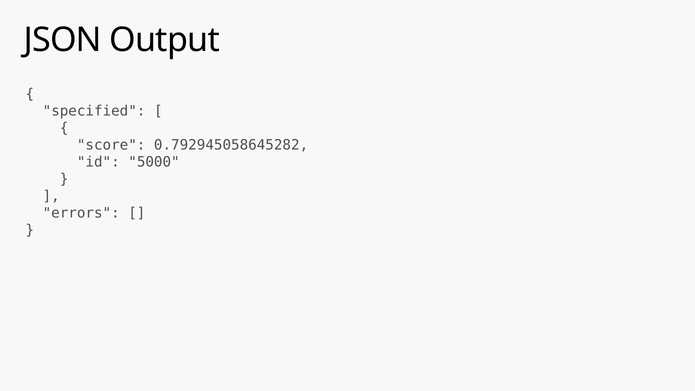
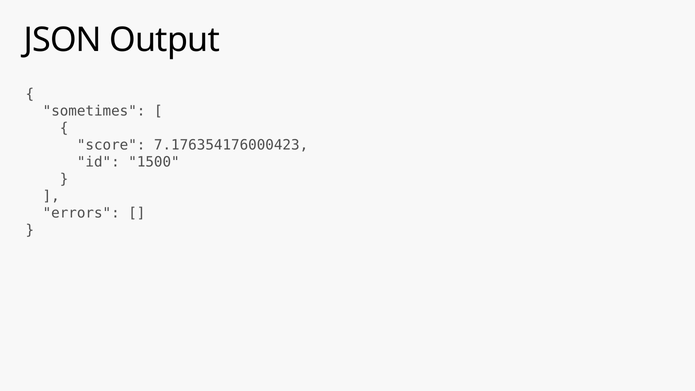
specified: specified -> sometimes (94, 111)
0.792945058645282: 0.792945058645282 -> 7.176354176000423 (231, 145)
5000: 5000 -> 1500 (154, 162)
